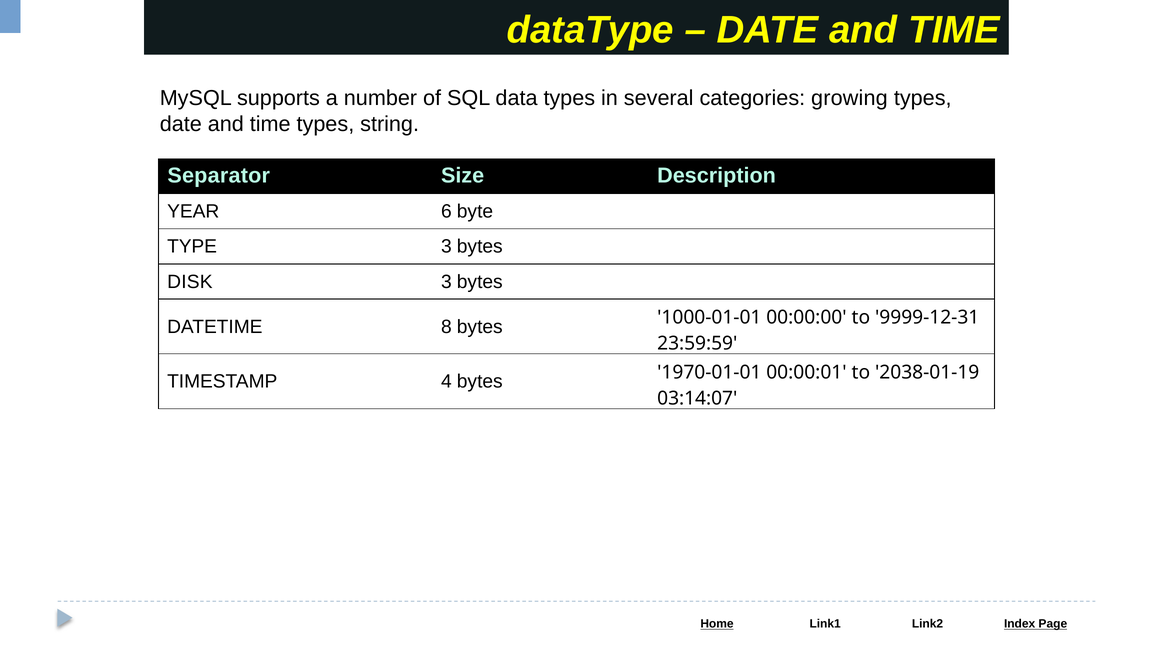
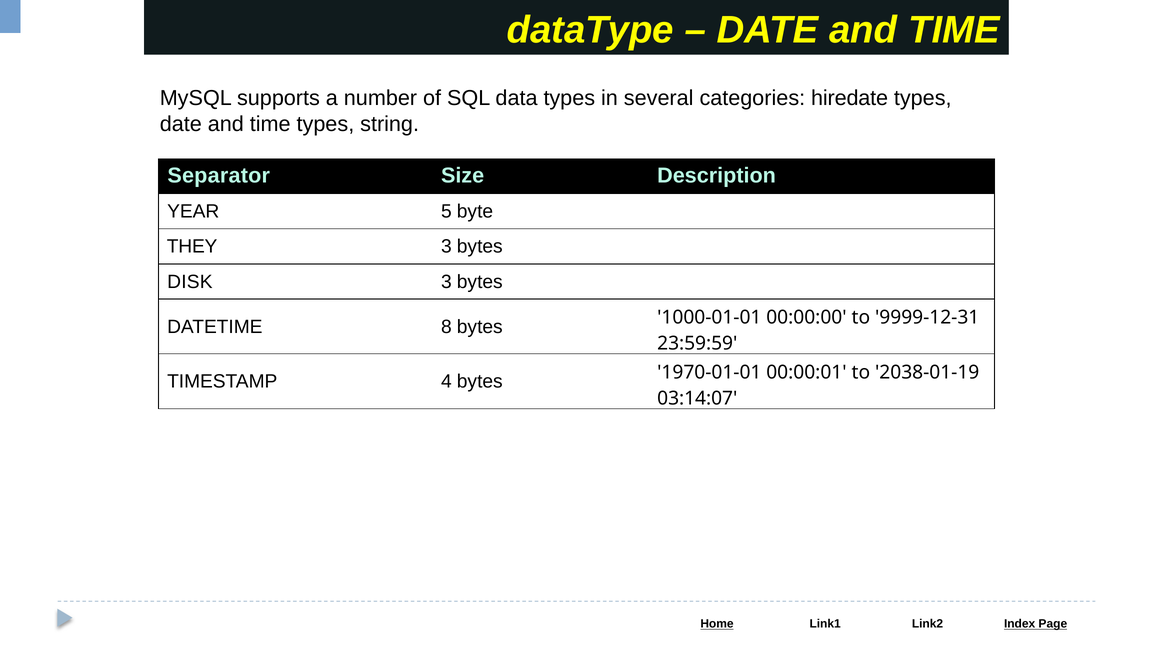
growing: growing -> hiredate (850, 98)
6: 6 -> 5 (446, 211)
TYPE: TYPE -> THEY (192, 246)
